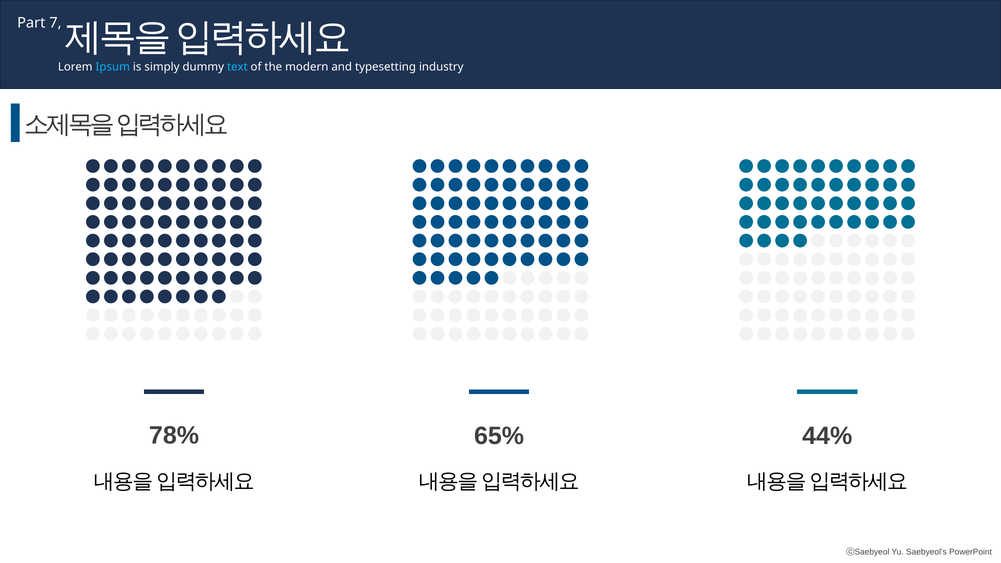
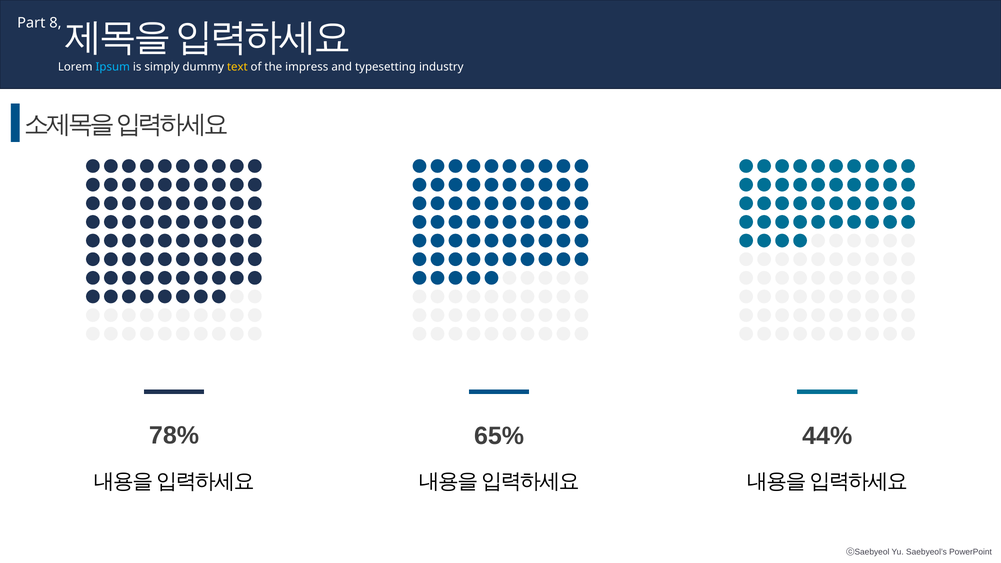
7: 7 -> 8 (55, 23)
text colour: light blue -> yellow (237, 67)
modern: modern -> impress (307, 67)
